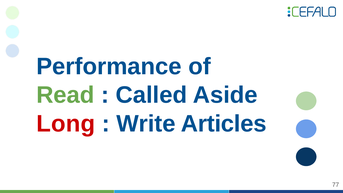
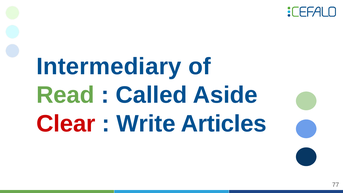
Performance: Performance -> Intermediary (109, 66)
Long: Long -> Clear (66, 124)
